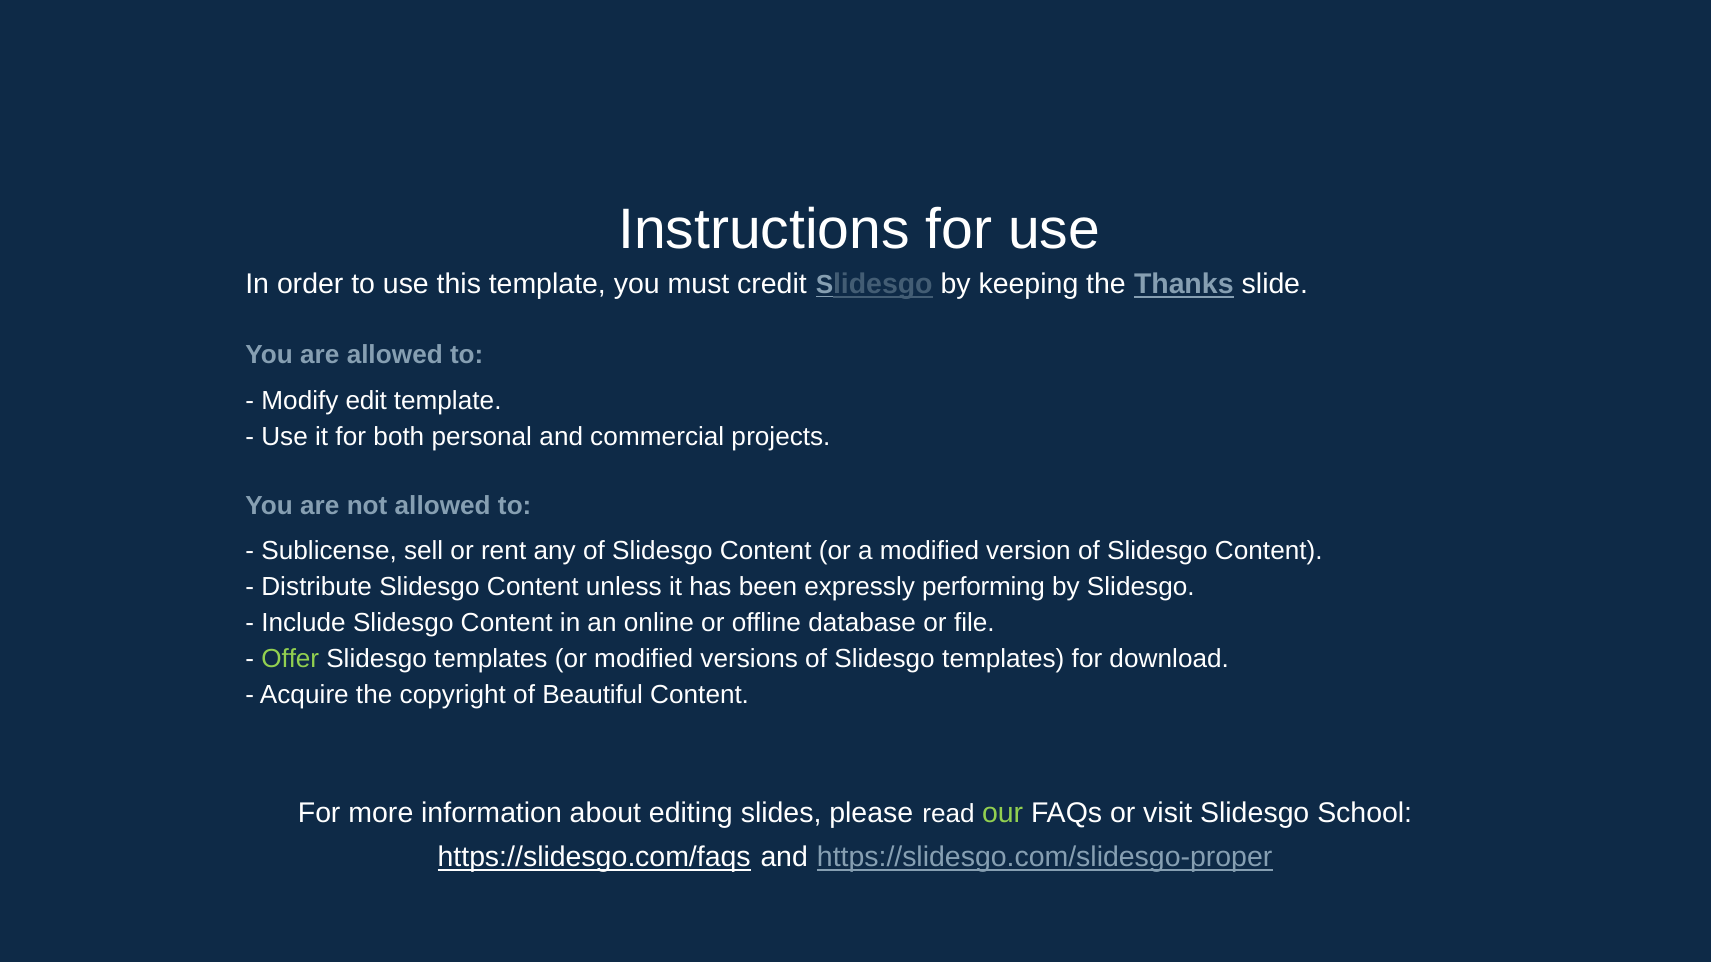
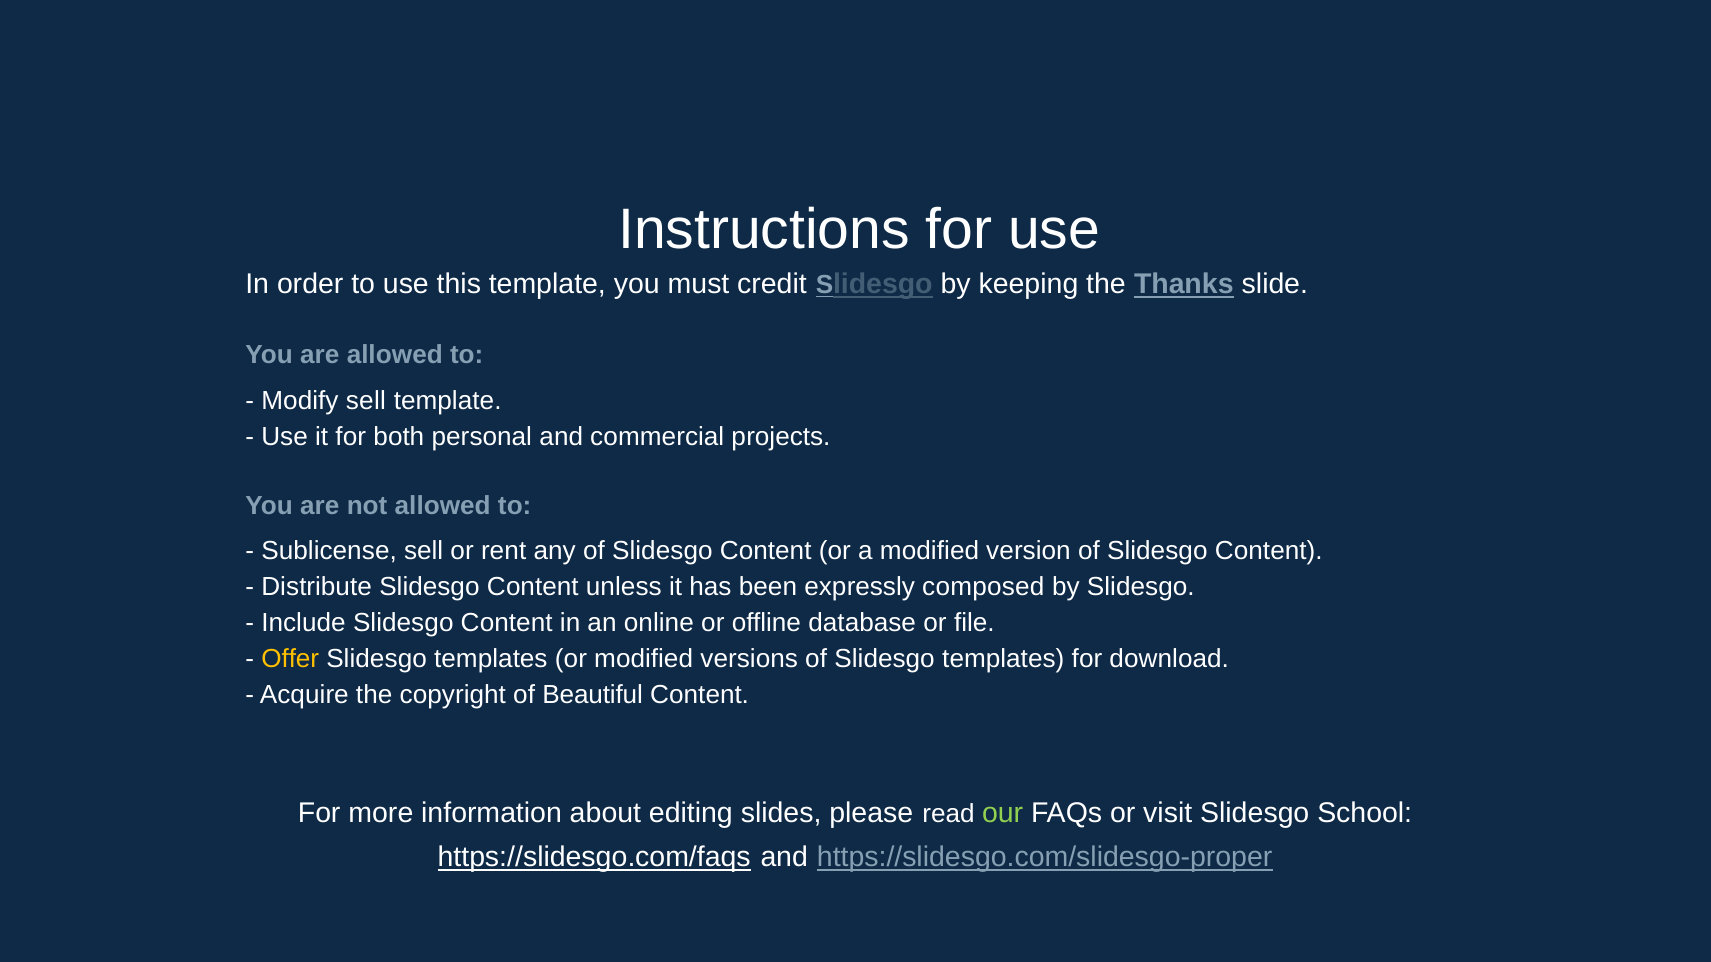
Modify edit: edit -> sell (366, 401)
performing: performing -> composed (983, 588)
Offer colour: light green -> yellow (290, 660)
